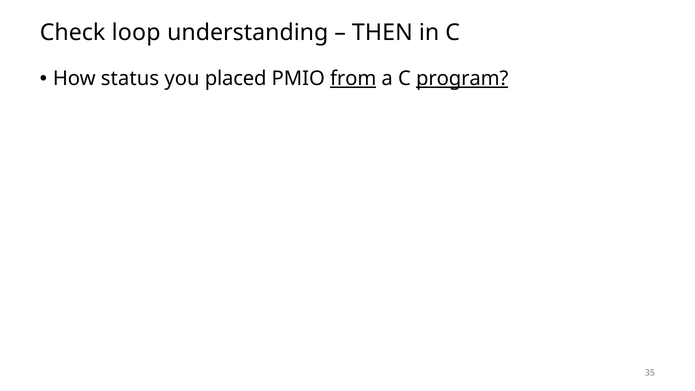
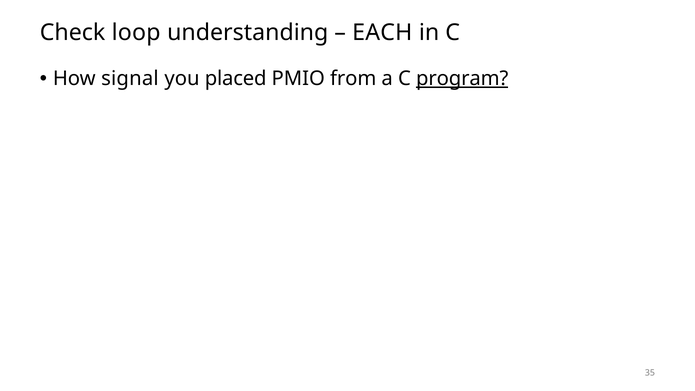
THEN: THEN -> EACH (382, 32)
status: status -> signal (130, 79)
from underline: present -> none (353, 79)
